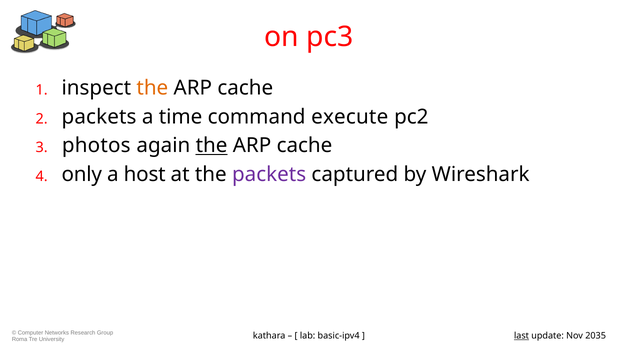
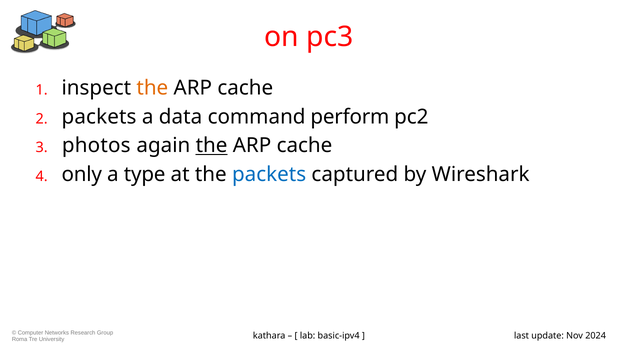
time: time -> data (181, 117)
execute: execute -> perform (350, 117)
host: host -> type (145, 174)
packets colour: purple -> blue (269, 174)
last underline: present -> none (521, 335)
2035: 2035 -> 2024 (596, 335)
